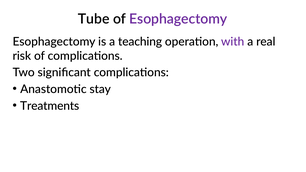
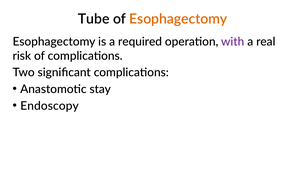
Esophagectomy colour: purple -> orange (178, 19)
teaching: teaching -> required (140, 42)
Treatments: Treatments -> Endoscopy (50, 106)
